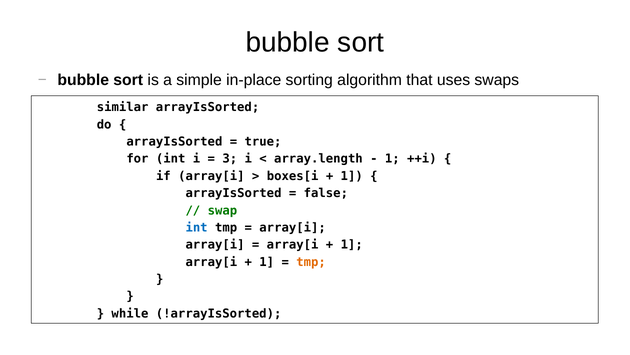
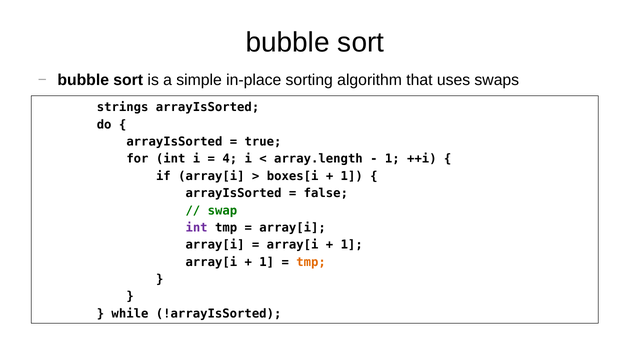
similar: similar -> strings (123, 107)
3: 3 -> 4 (230, 159)
int colour: blue -> purple (197, 227)
